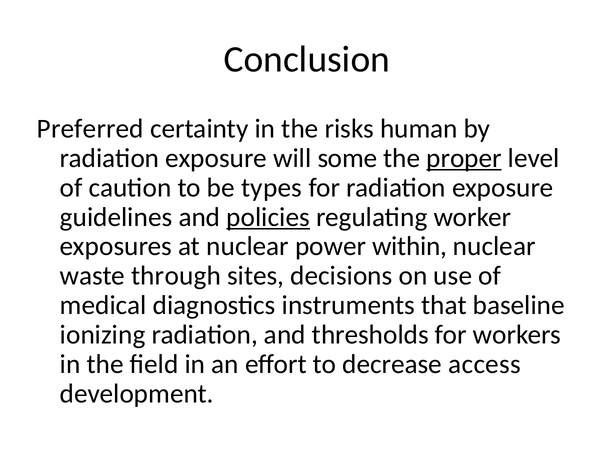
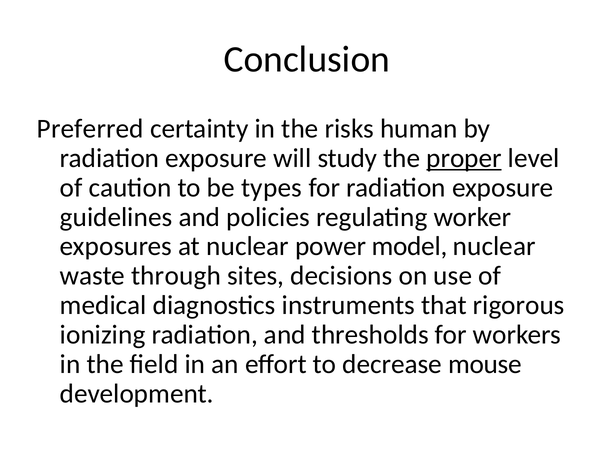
some: some -> study (347, 158)
policies underline: present -> none (268, 217)
within: within -> model (410, 247)
baseline: baseline -> rigorous (519, 306)
access: access -> mouse (485, 365)
